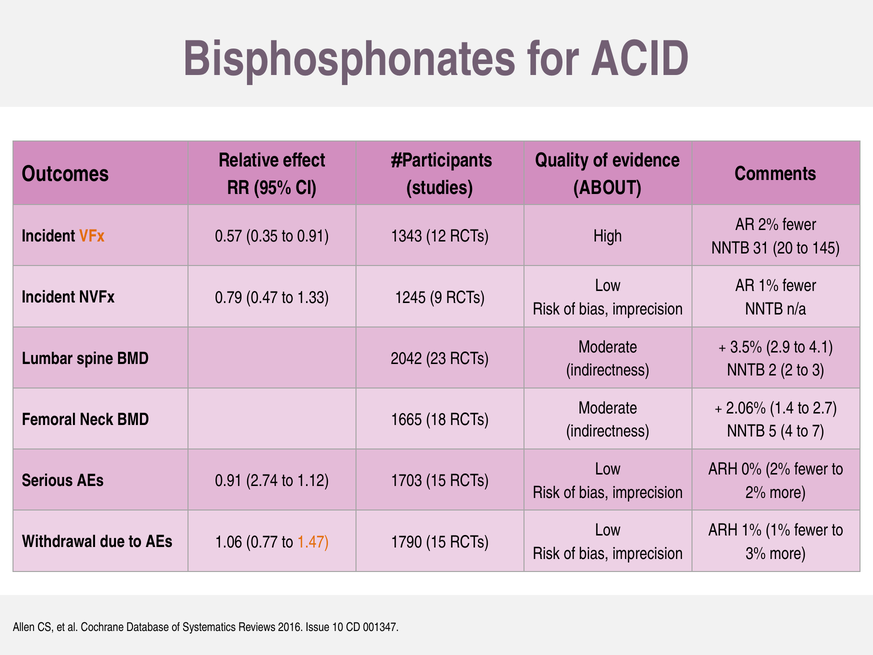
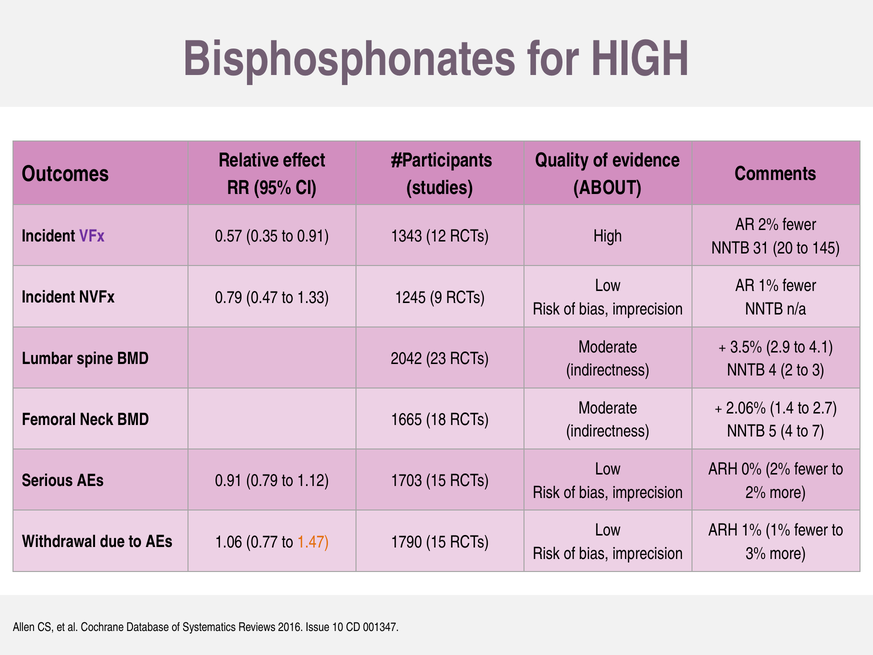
for ACID: ACID -> HIGH (640, 59)
VFx colour: orange -> purple (92, 236)
NNTB 2: 2 -> 4 (773, 370)
0.91 2.74: 2.74 -> 0.79 (262, 481)
